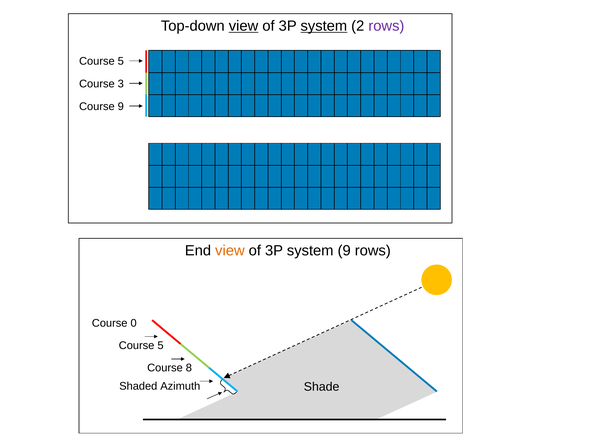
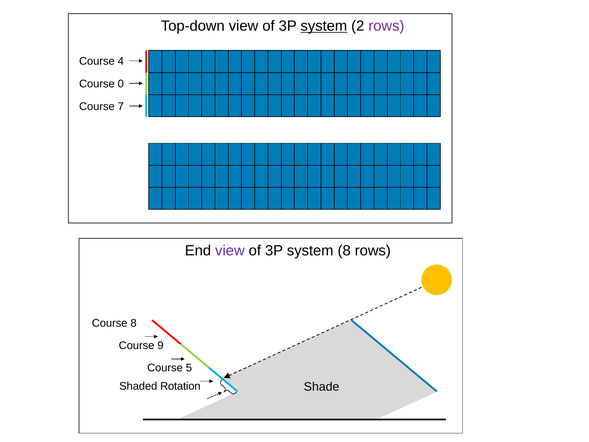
view underline: present -> none (244, 26)
5: 5 -> 4 (121, 61)
3: 3 -> 0 (121, 84)
Course 9: 9 -> 7 (121, 106)
view colour: orange -> purple (230, 251)
system 9: 9 -> 8 (344, 251)
Course 0: 0 -> 8 (134, 323)
5: 5 -> 9 (160, 345)
8: 8 -> 5 (189, 368)
Azimuth: Azimuth -> Rotation (180, 386)
